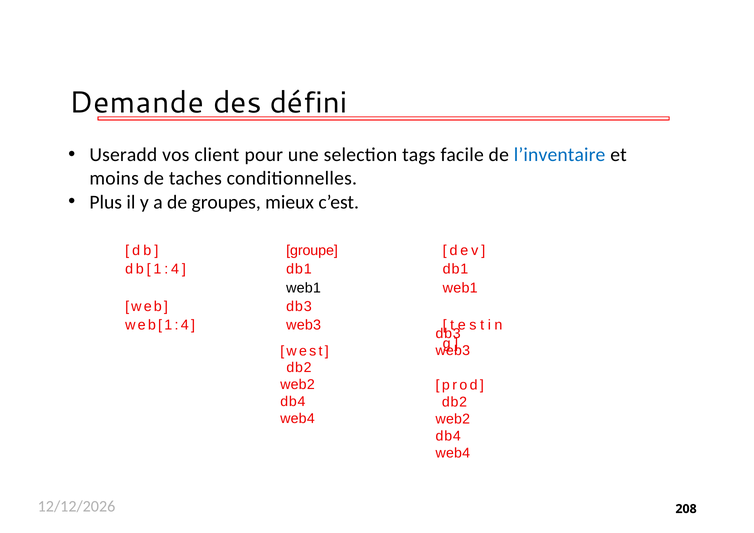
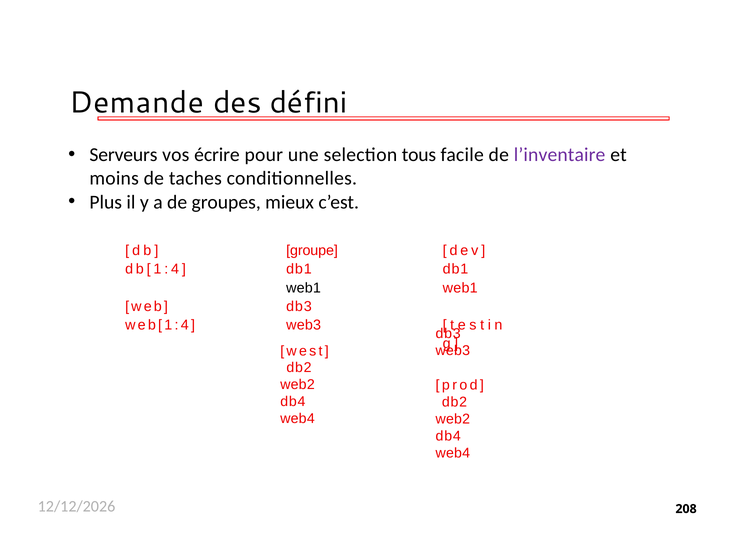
Useradd: Useradd -> Serveurs (123, 155)
client: client -> écrire (217, 155)
tags: tags -> tous (419, 155)
l’inventaire colour: blue -> purple (560, 155)
